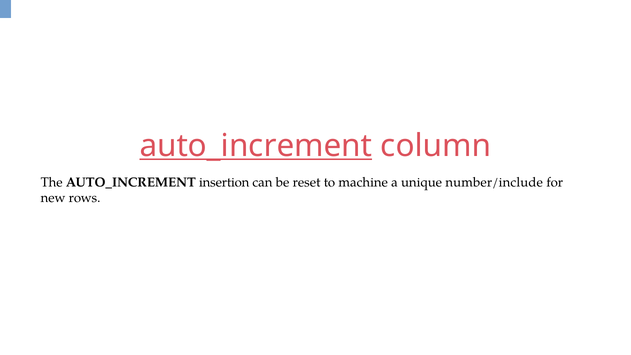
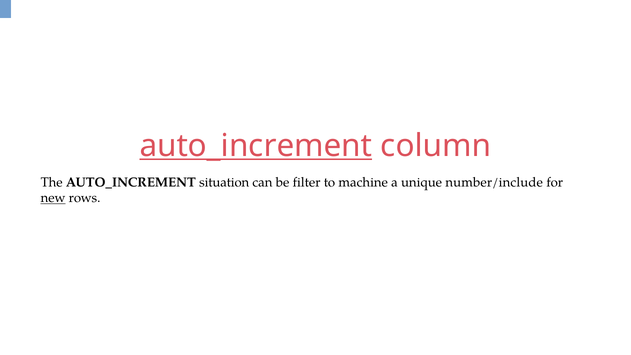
insertion: insertion -> situation (224, 182)
reset: reset -> filter (307, 182)
new underline: none -> present (53, 198)
